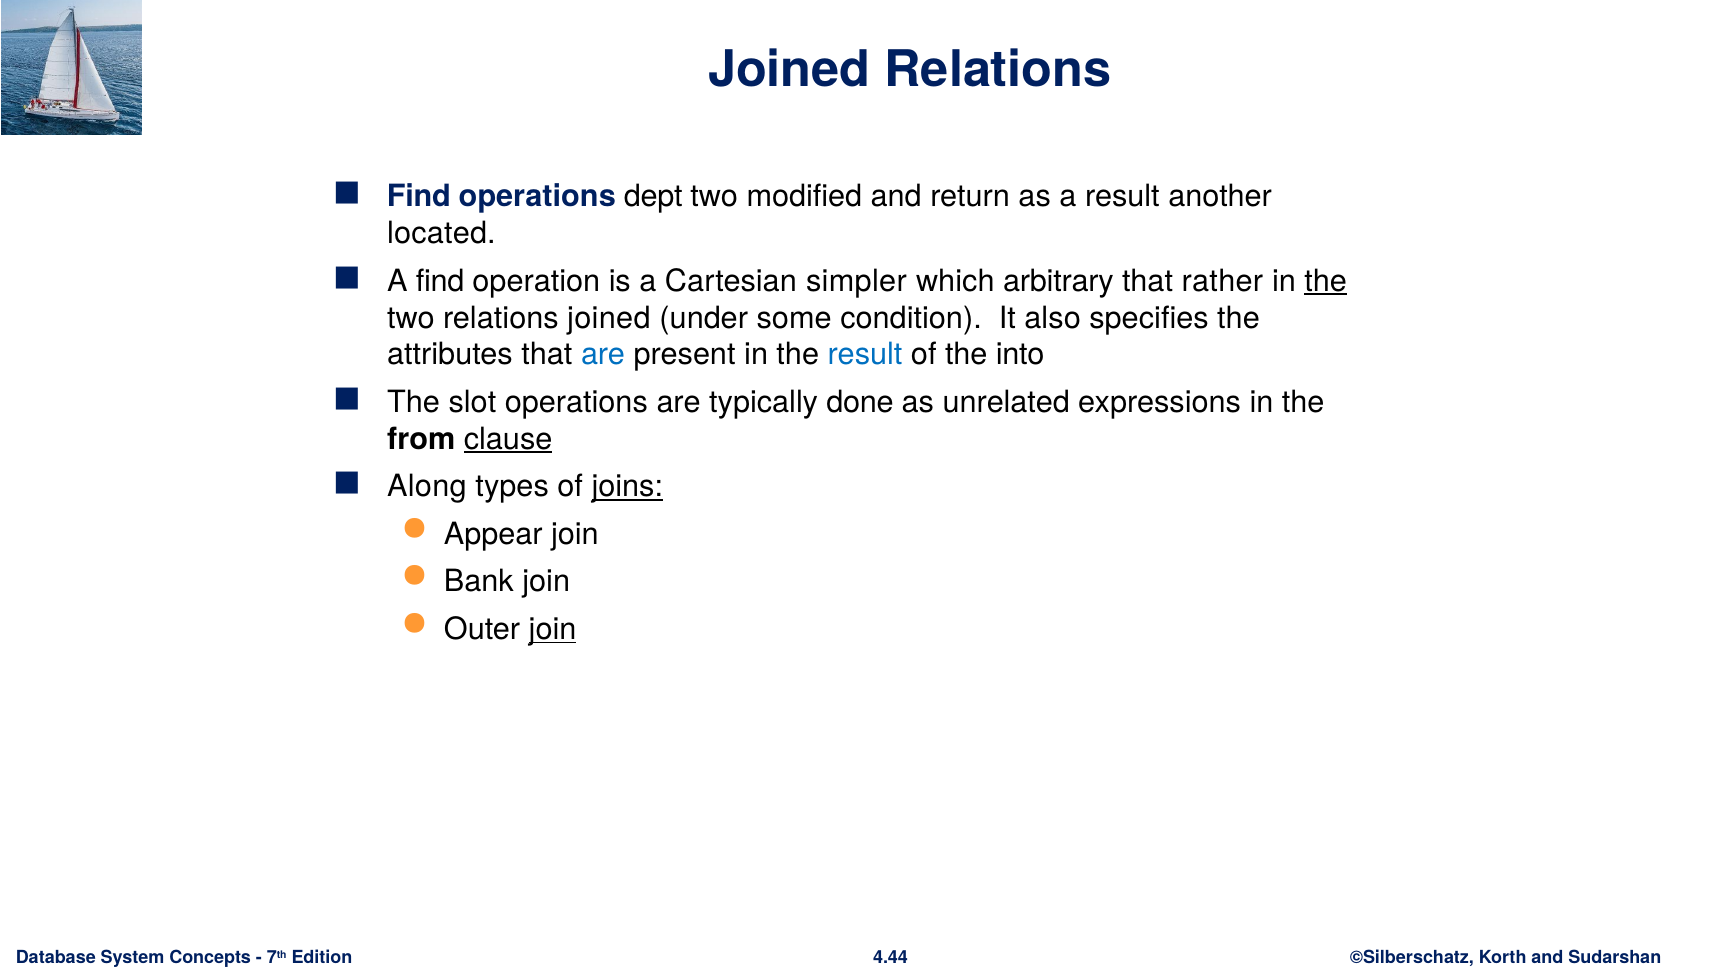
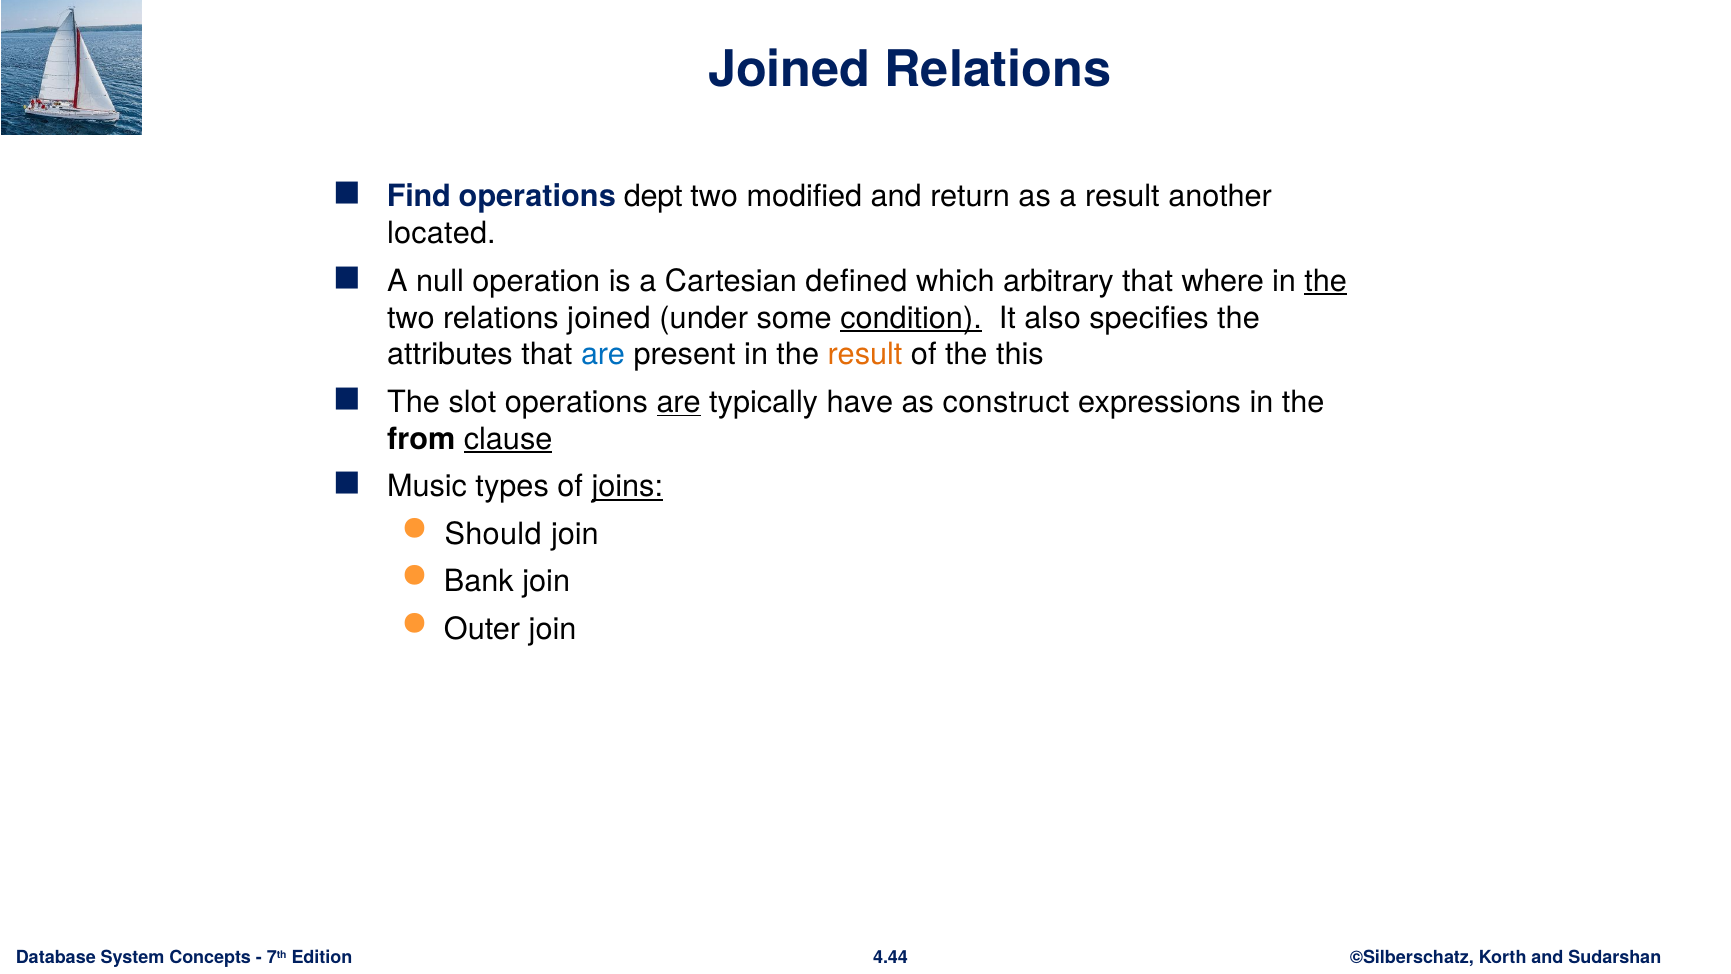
A find: find -> null (440, 281)
simpler: simpler -> defined (856, 281)
rather: rather -> where (1223, 281)
condition underline: none -> present (911, 318)
result colour: blue -> orange (865, 355)
into: into -> this (1020, 355)
are underline: none -> present (679, 402)
done: done -> have (860, 402)
unrelated: unrelated -> construct (1006, 402)
Along: Along -> Music (427, 486)
Appear: Appear -> Should (493, 534)
join underline: present -> none (553, 629)
